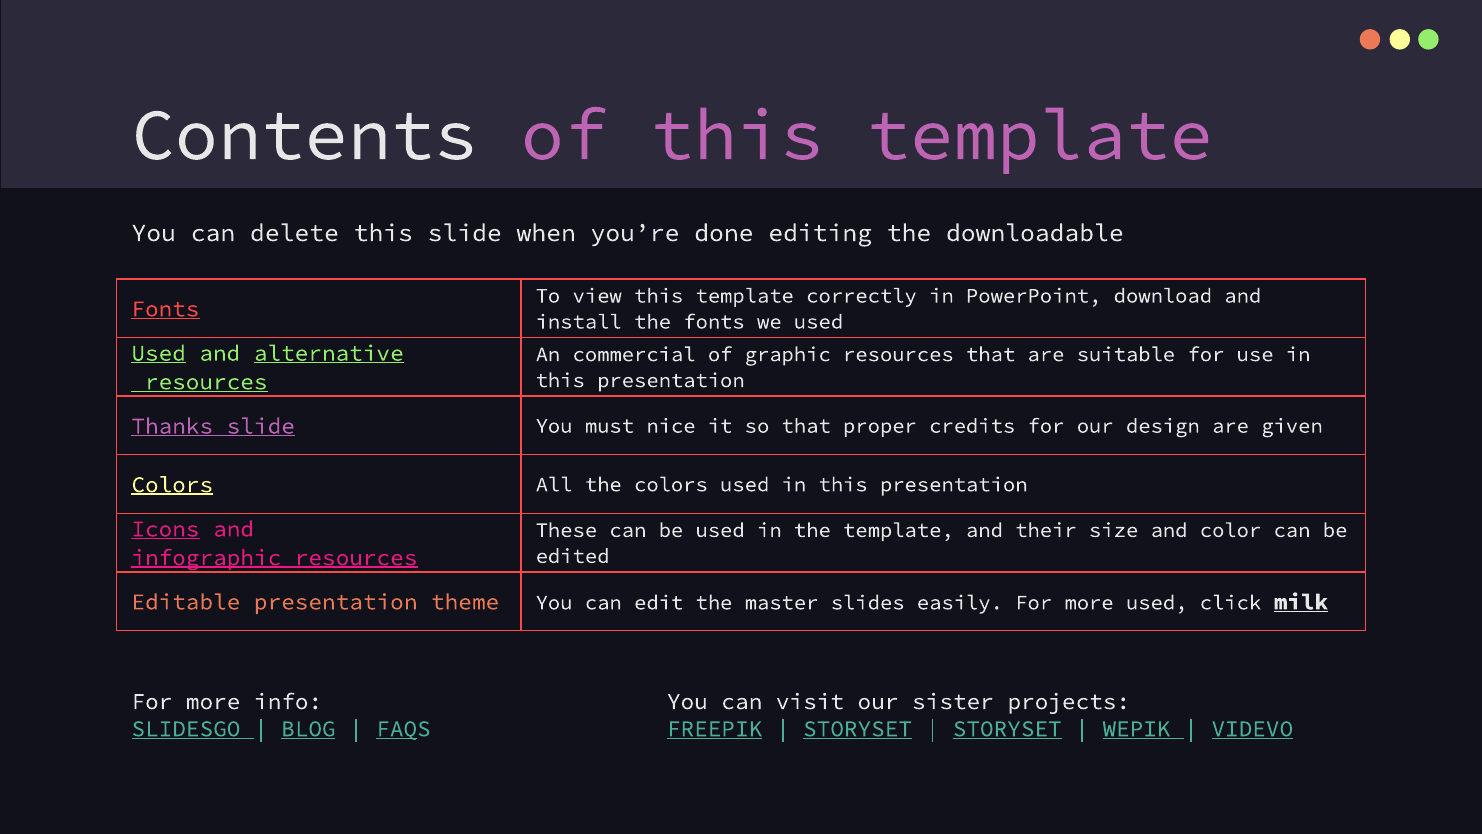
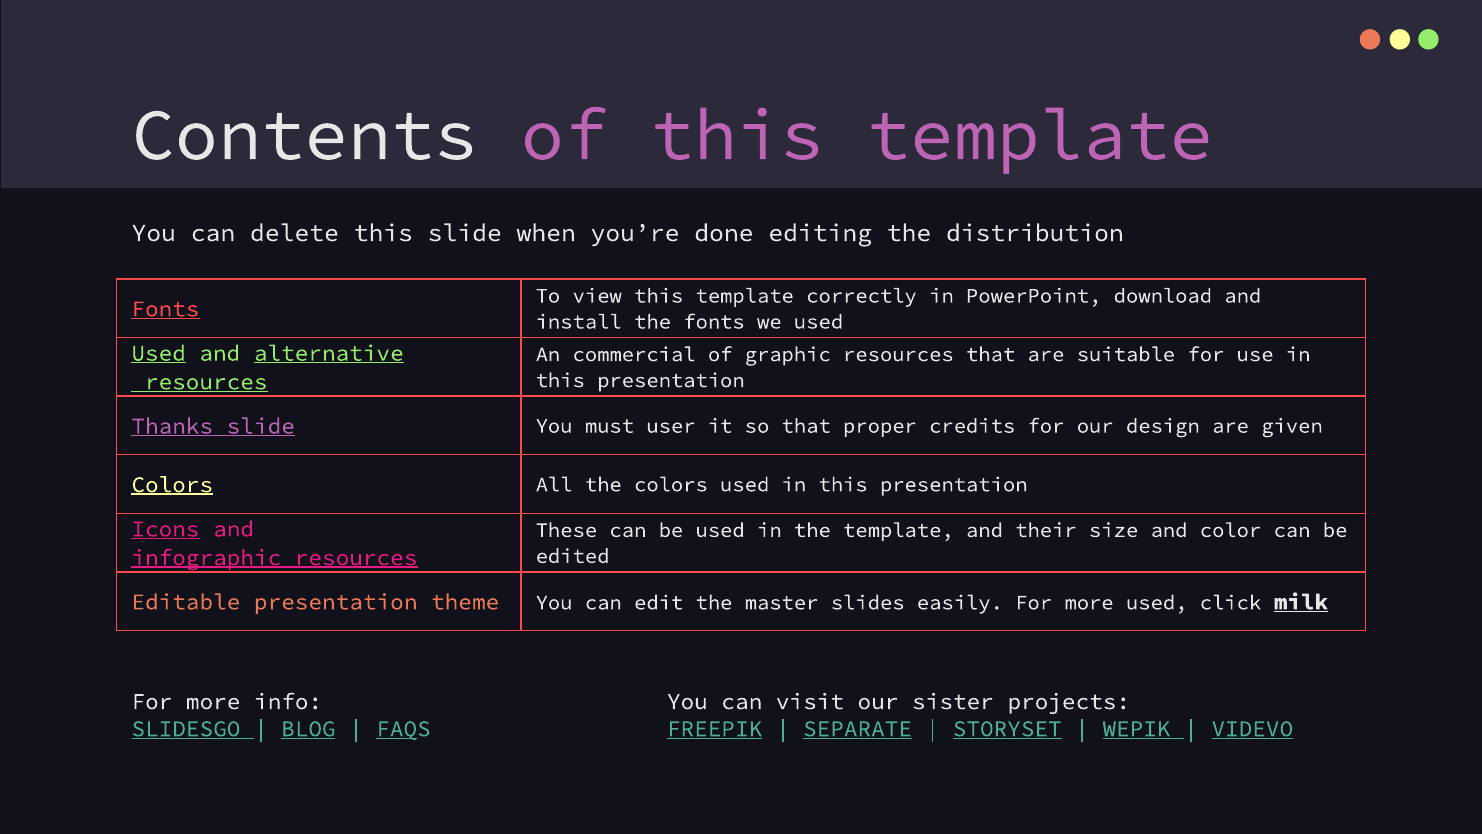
downloadable: downloadable -> distribution (1035, 233)
nice: nice -> user (671, 426)
STORYSET: STORYSET -> SEPARATE (858, 729)
